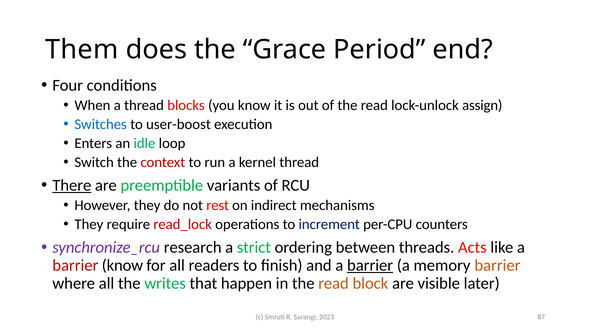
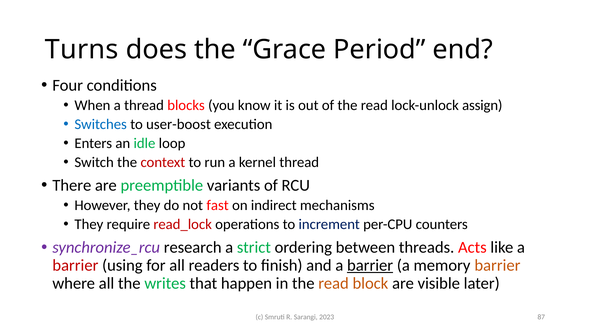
Them: Them -> Turns (82, 50)
There underline: present -> none (72, 185)
rest: rest -> fast (218, 205)
barrier know: know -> using (122, 265)
